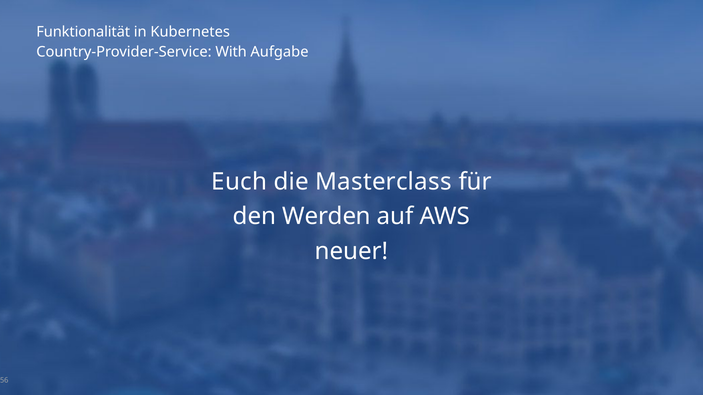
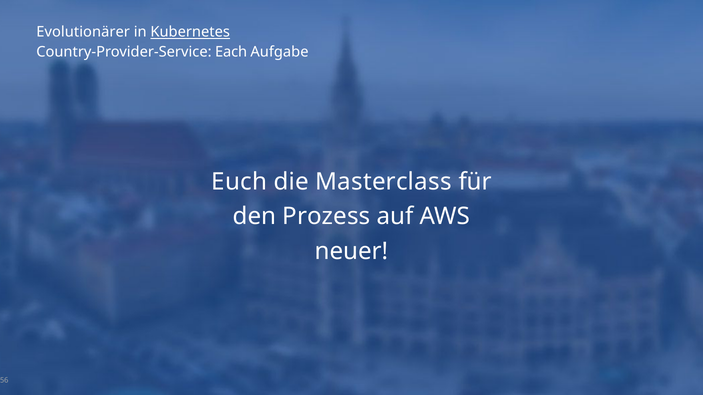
Funktionalität: Funktionalität -> Evolutionärer (83, 32)
Kubernetes underline: none -> present (190, 32)
With: With -> Each (231, 52)
Werden: Werden -> Prozess (326, 217)
